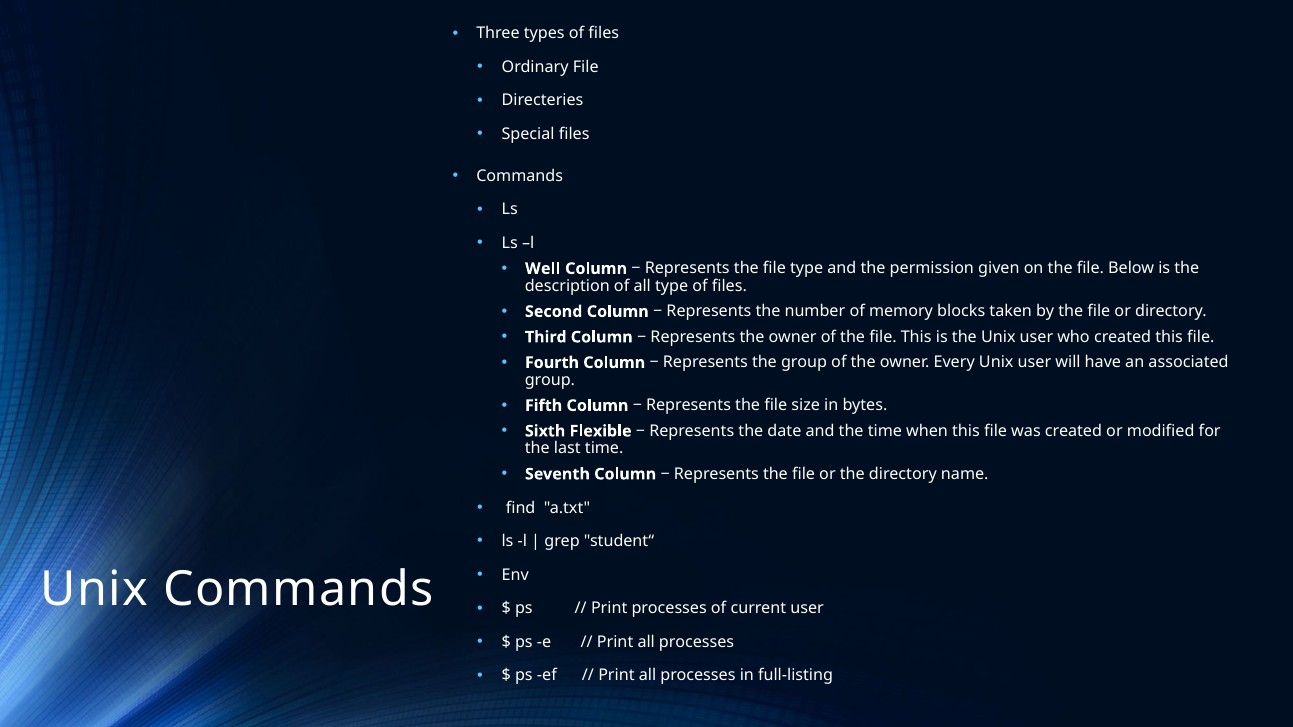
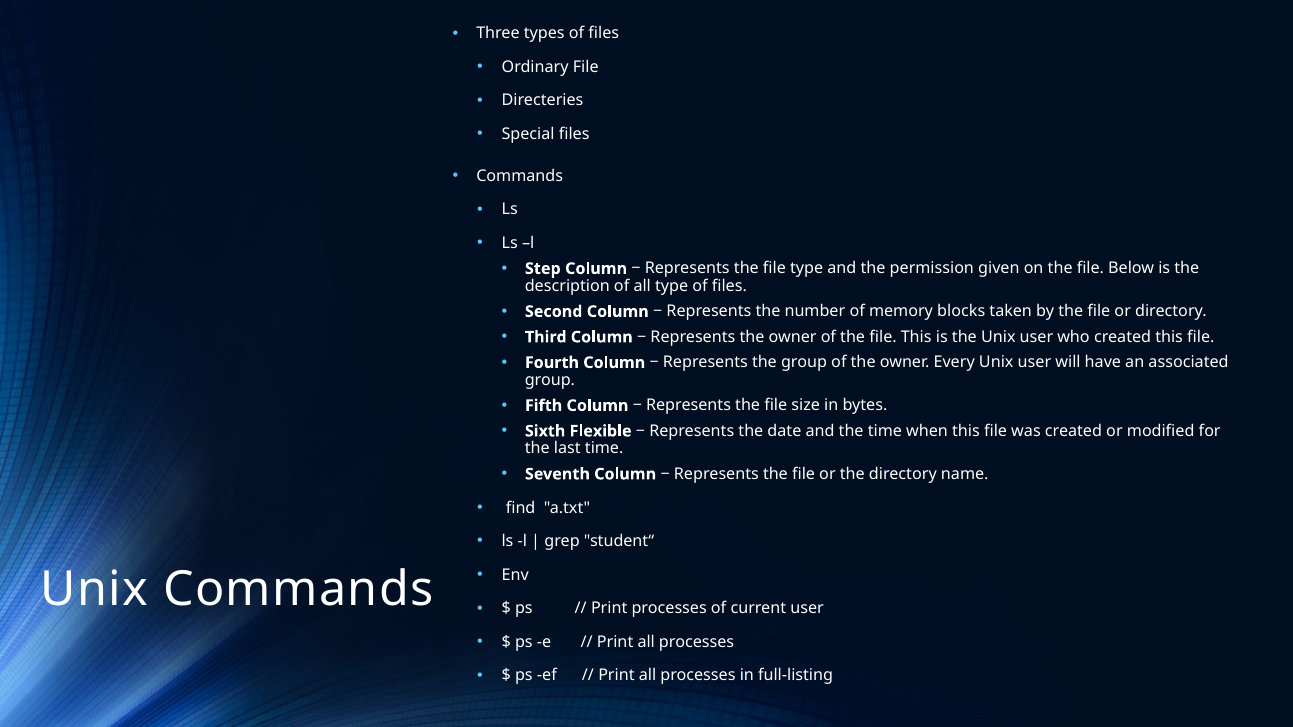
Well: Well -> Step (543, 269)
